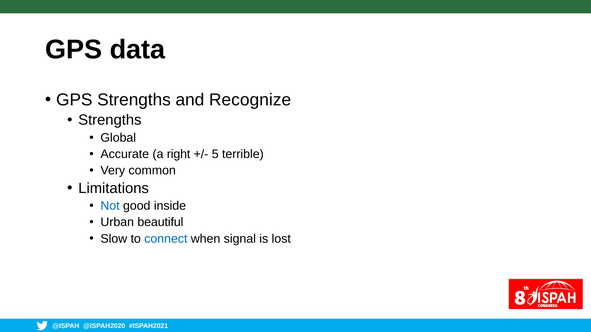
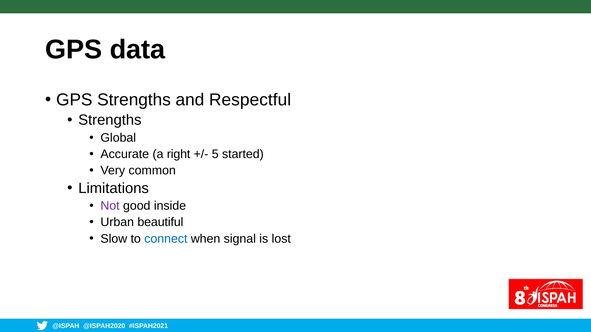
Recognize: Recognize -> Respectful (250, 100)
terrible: terrible -> started (243, 154)
Not colour: blue -> purple (110, 206)
